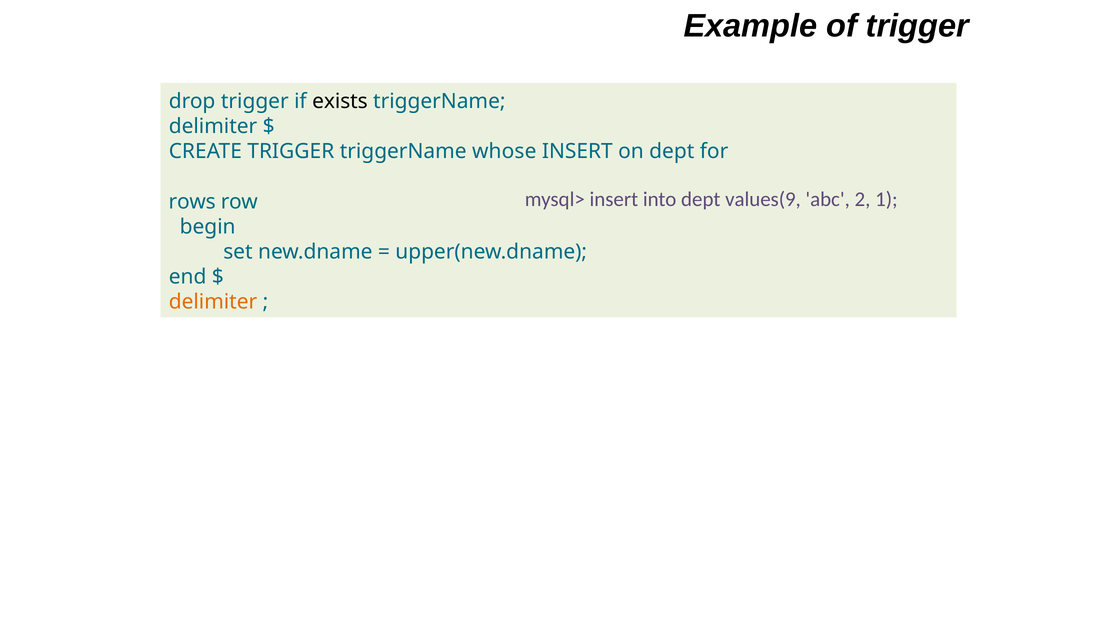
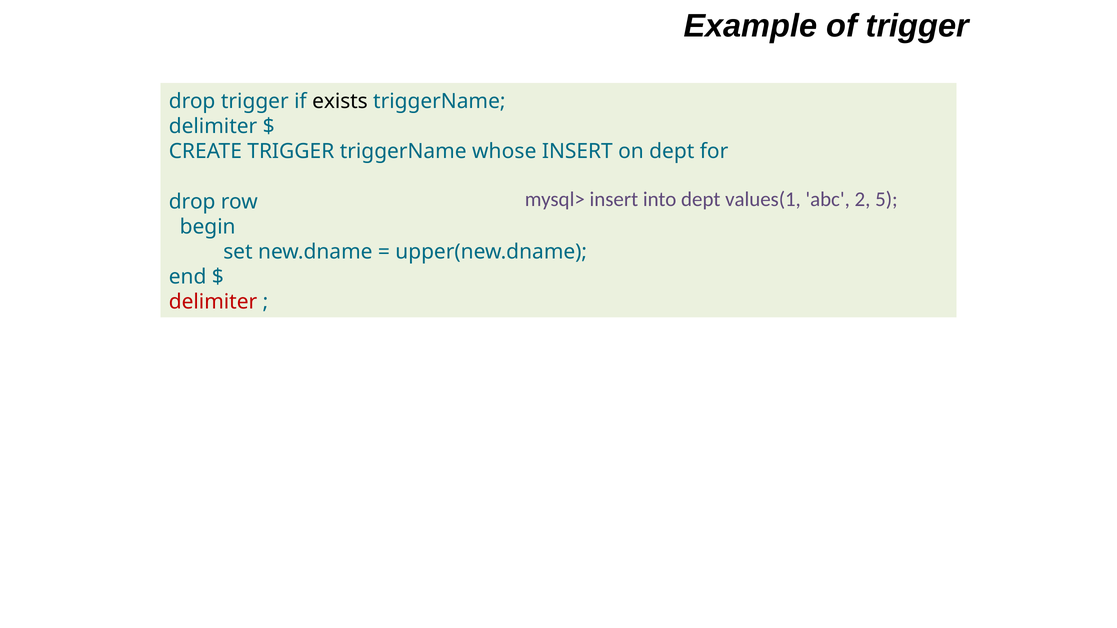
values(9: values(9 -> values(1 (763, 200)
1: 1 -> 5 (886, 200)
rows: rows -> drop (192, 202)
delimiter colour: orange -> red (213, 302)
